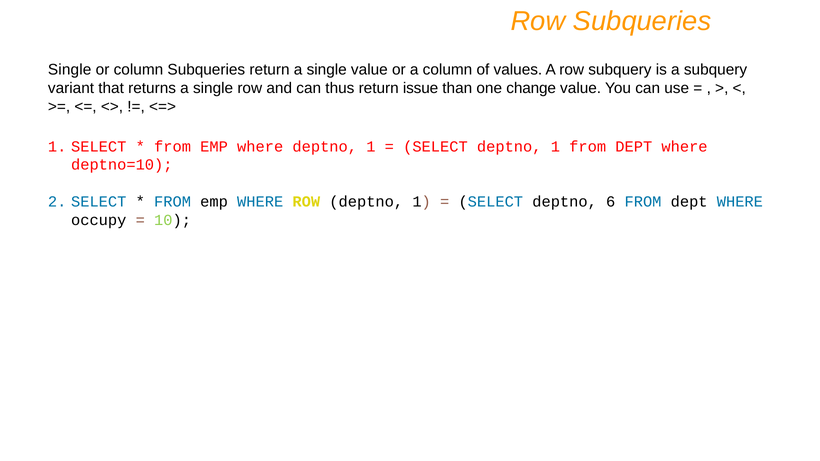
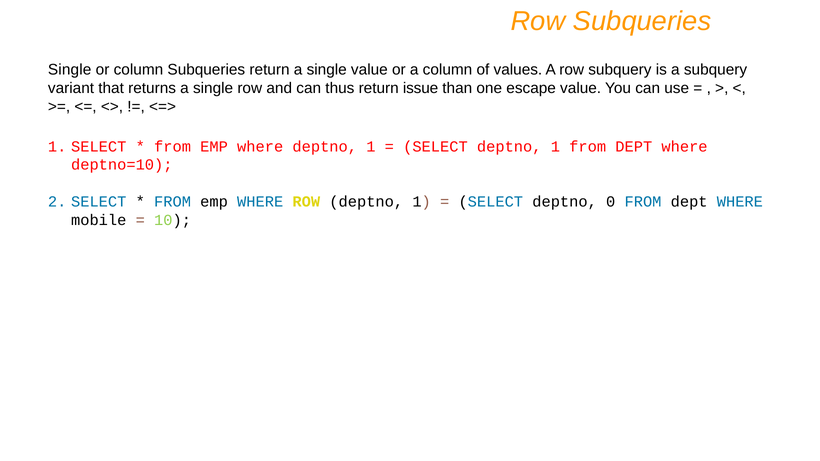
change: change -> escape (531, 88)
6: 6 -> 0 (611, 202)
occupy: occupy -> mobile (99, 220)
